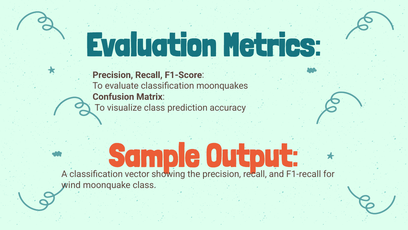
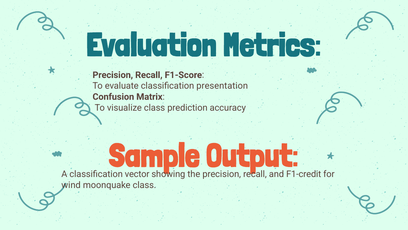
moonquakes: moonquakes -> presentation (222, 86)
F1-recall: F1-recall -> F1-credit (304, 174)
